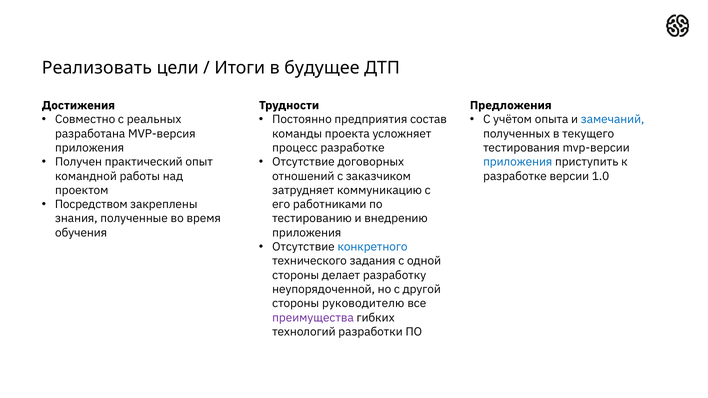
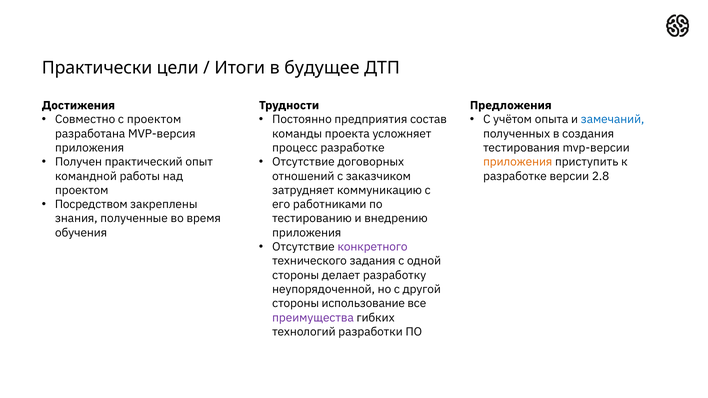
Реализовать: Реализовать -> Практически (97, 68)
с реальных: реальных -> проектом (154, 120)
текущего: текущего -> создания (588, 134)
приложения colour: blue -> orange (518, 162)
1.0: 1.0 -> 2.8 (601, 176)
конкретного colour: blue -> purple (373, 247)
руководителю: руководителю -> использование (363, 304)
